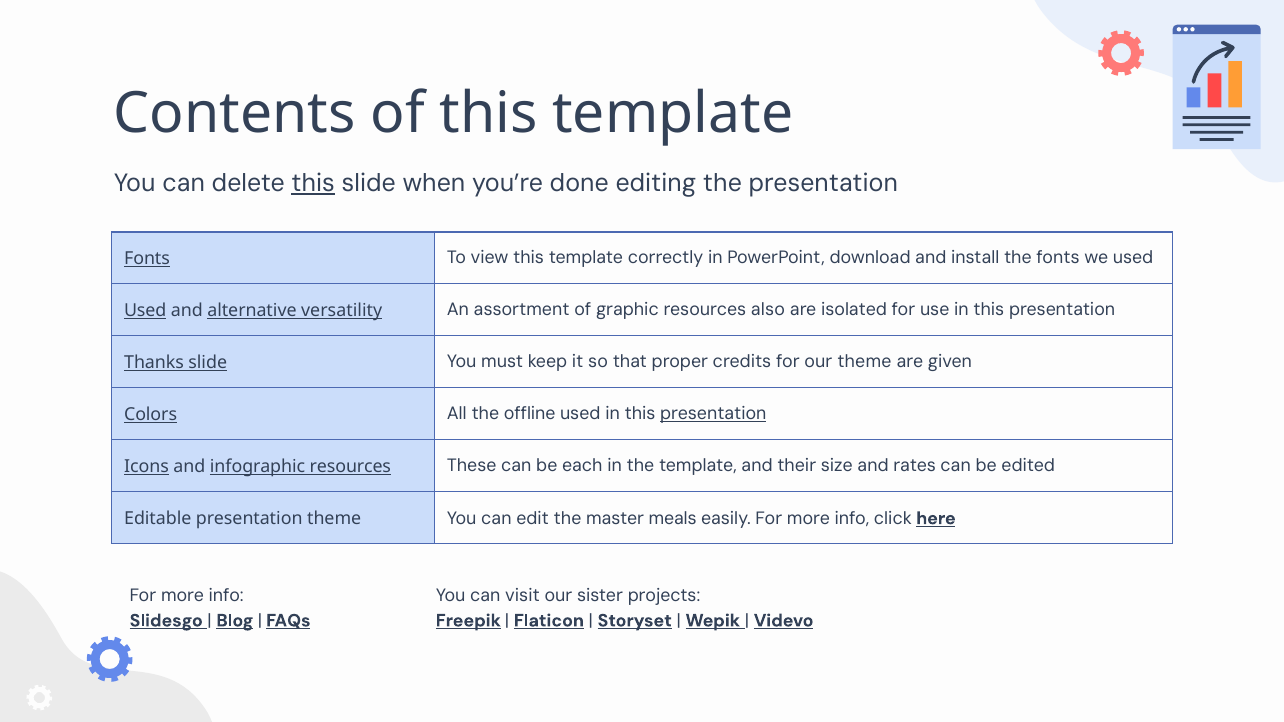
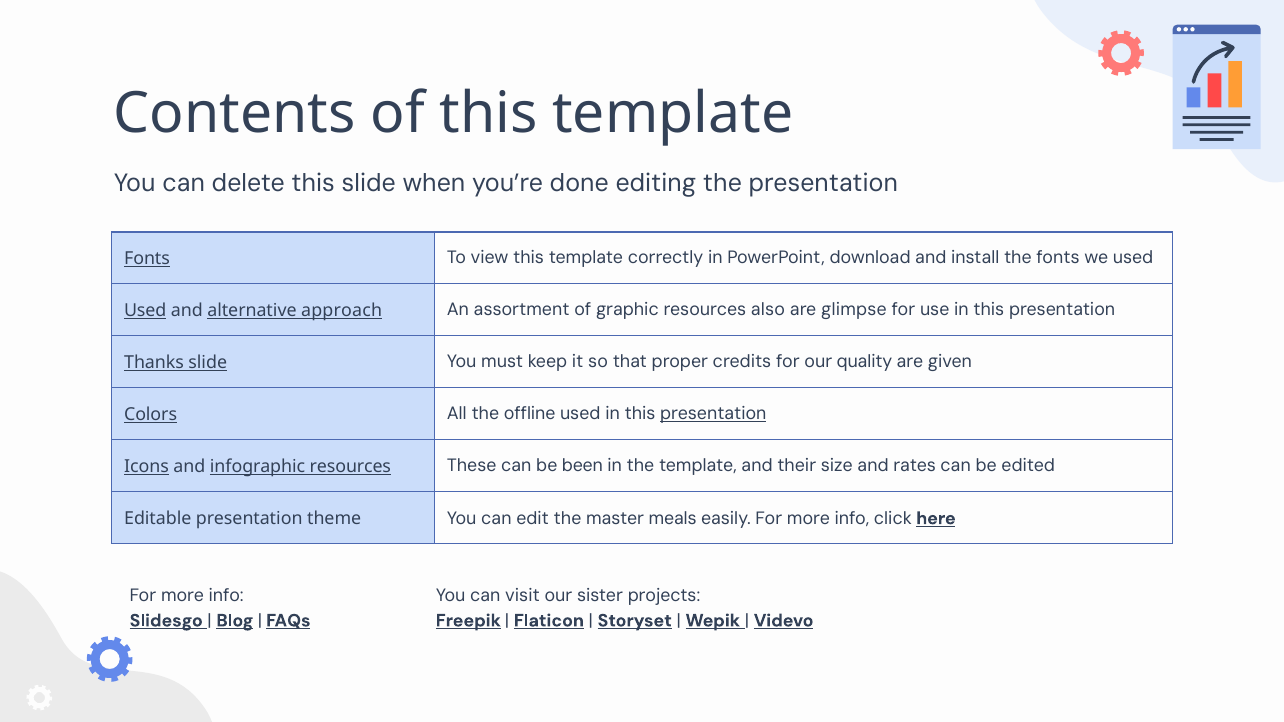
this underline: present -> none (313, 183)
versatility: versatility -> approach (342, 311)
isolated: isolated -> glimpse (854, 310)
our theme: theme -> quality (865, 362)
each: each -> been (582, 466)
